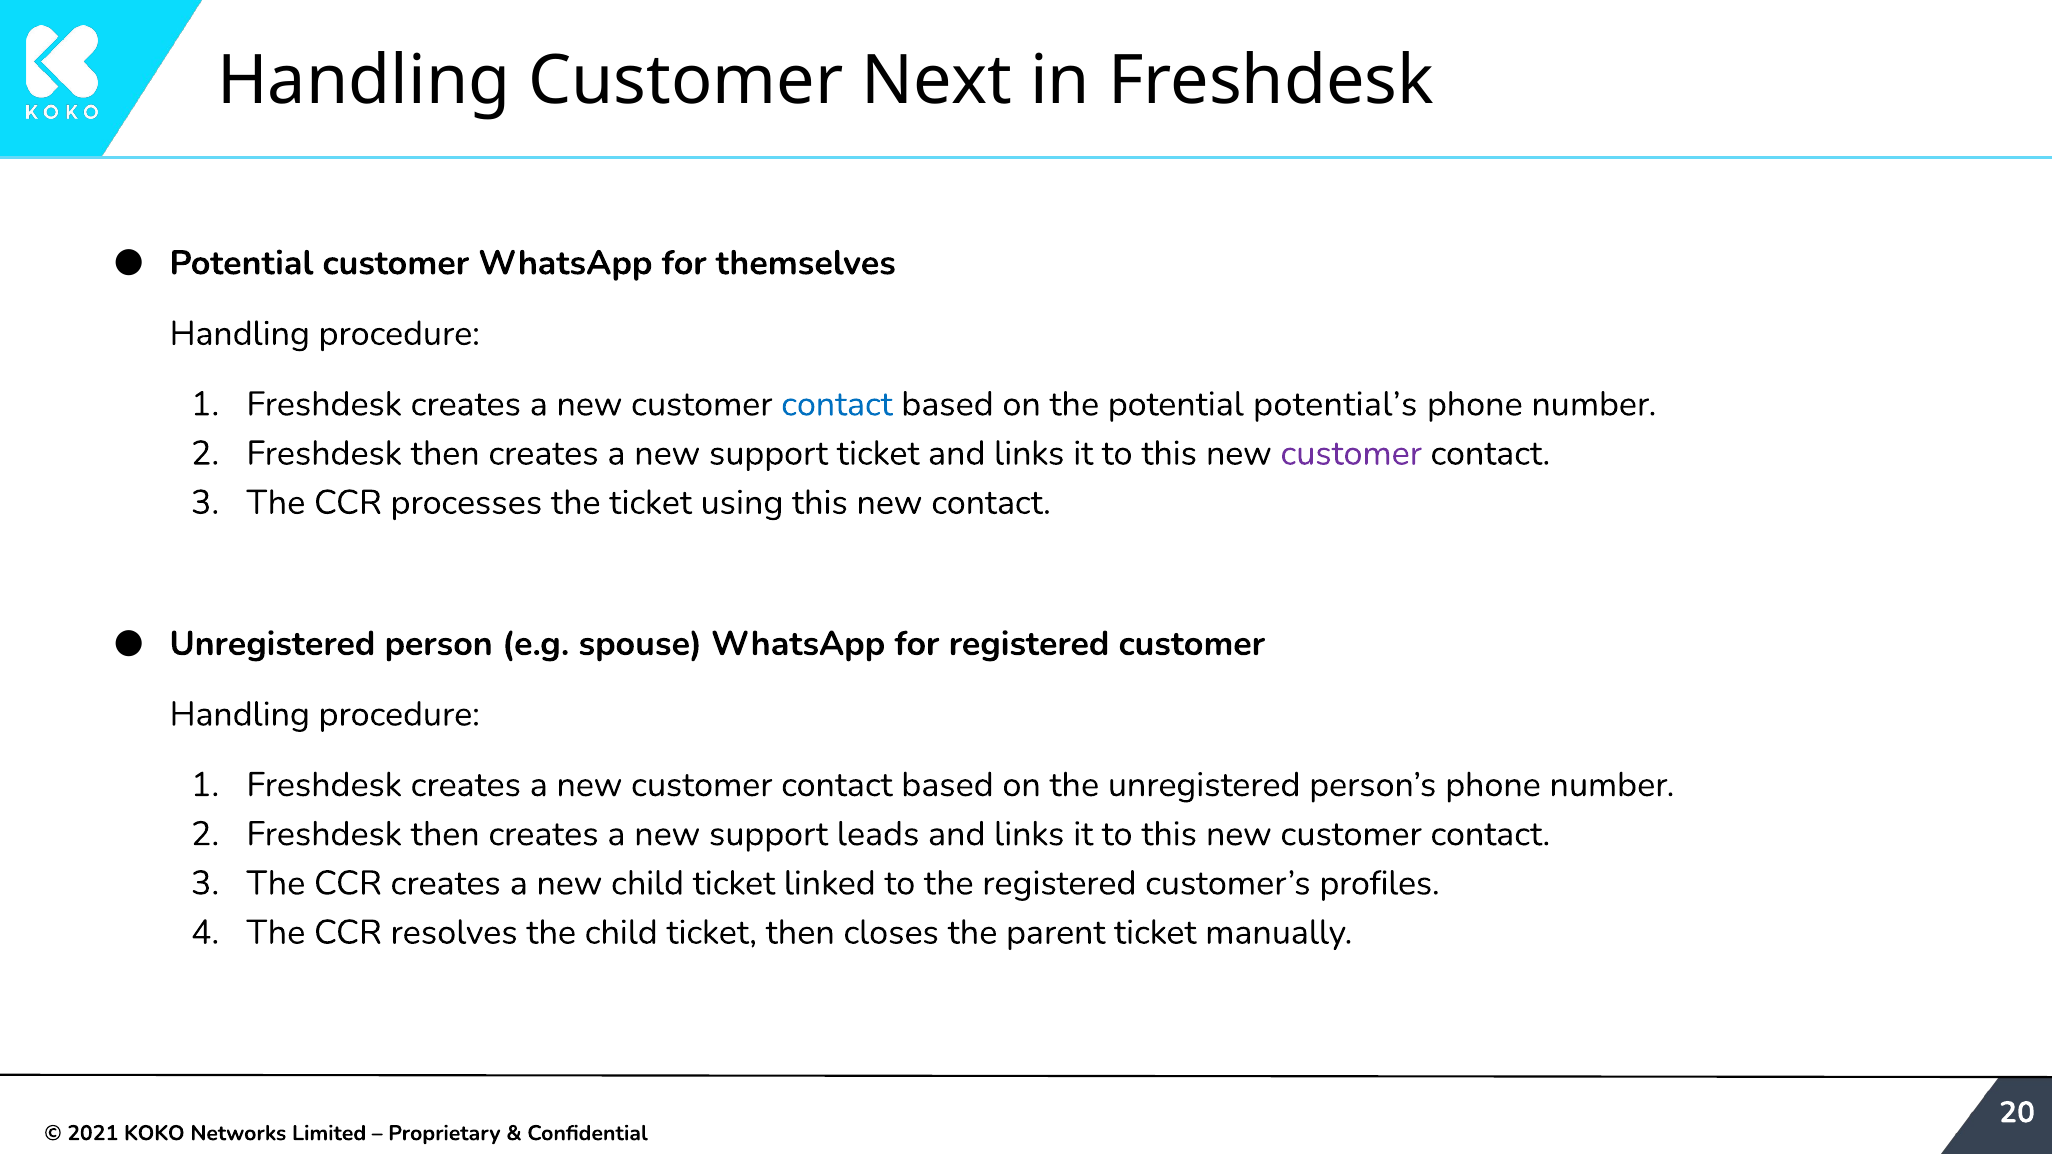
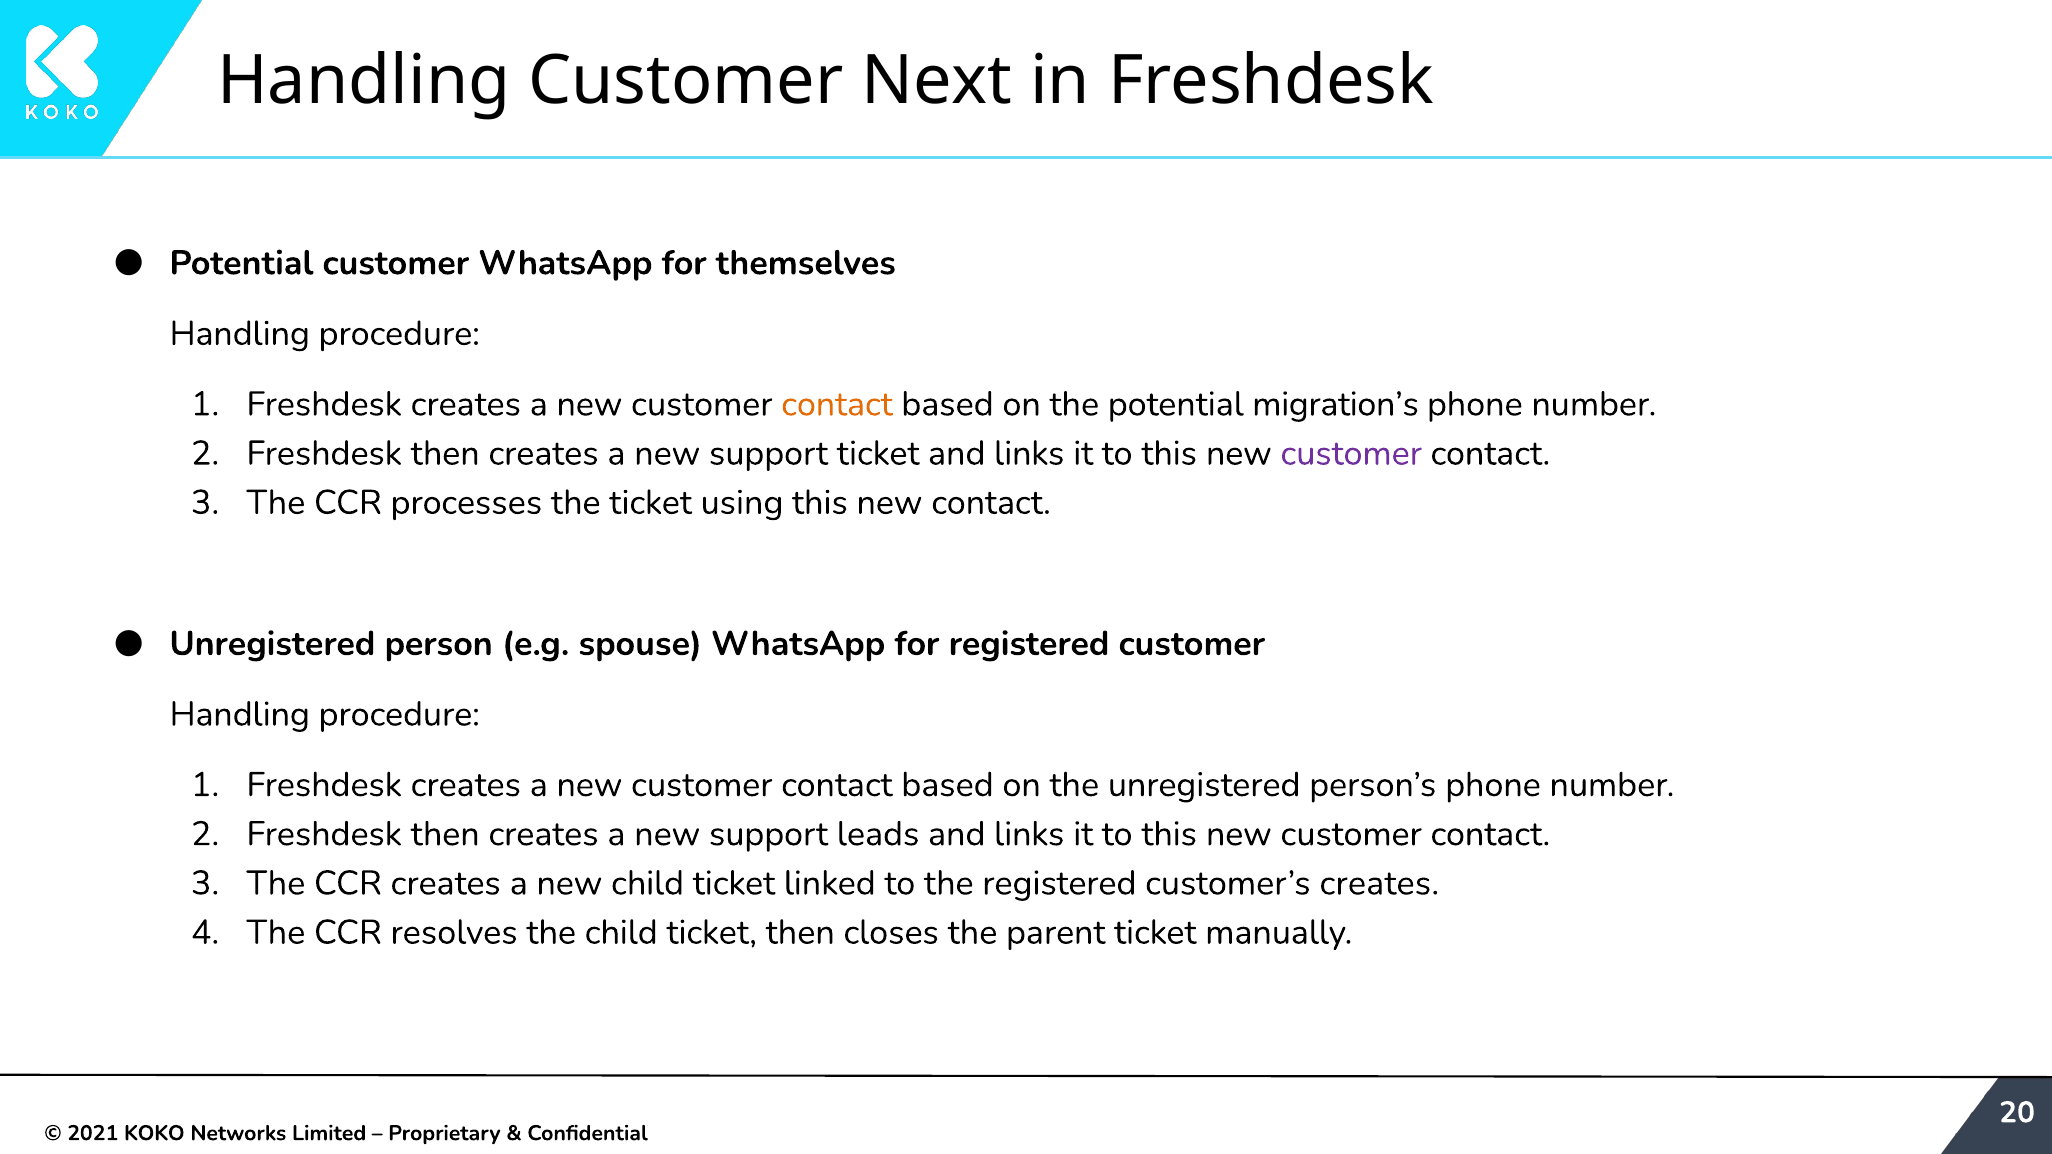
contact colour: blue -> orange (837, 404)
potential’s: potential’s -> migration’s (1336, 404)
customer’s profiles: profiles -> creates (1379, 883)
